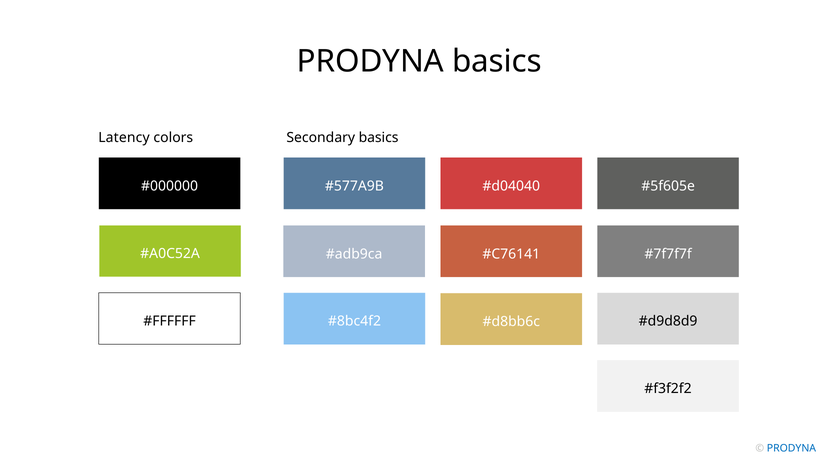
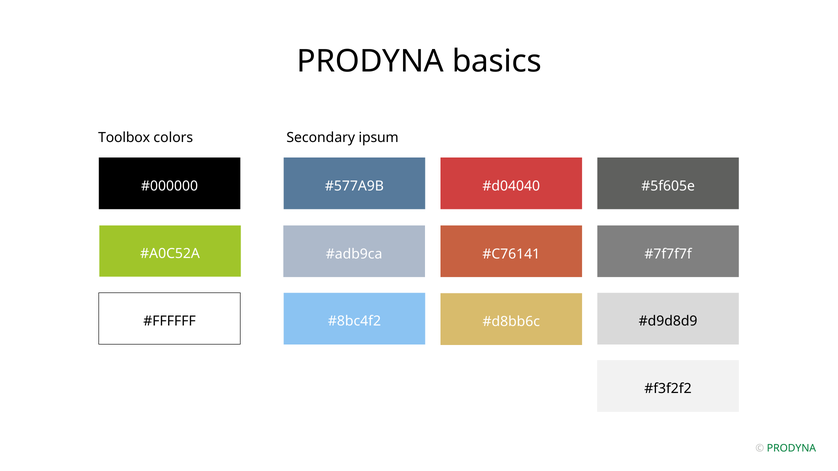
Latency: Latency -> Toolbox (124, 138)
Secondary basics: basics -> ipsum (379, 138)
PRODYNA colour: blue -> green (791, 449)
